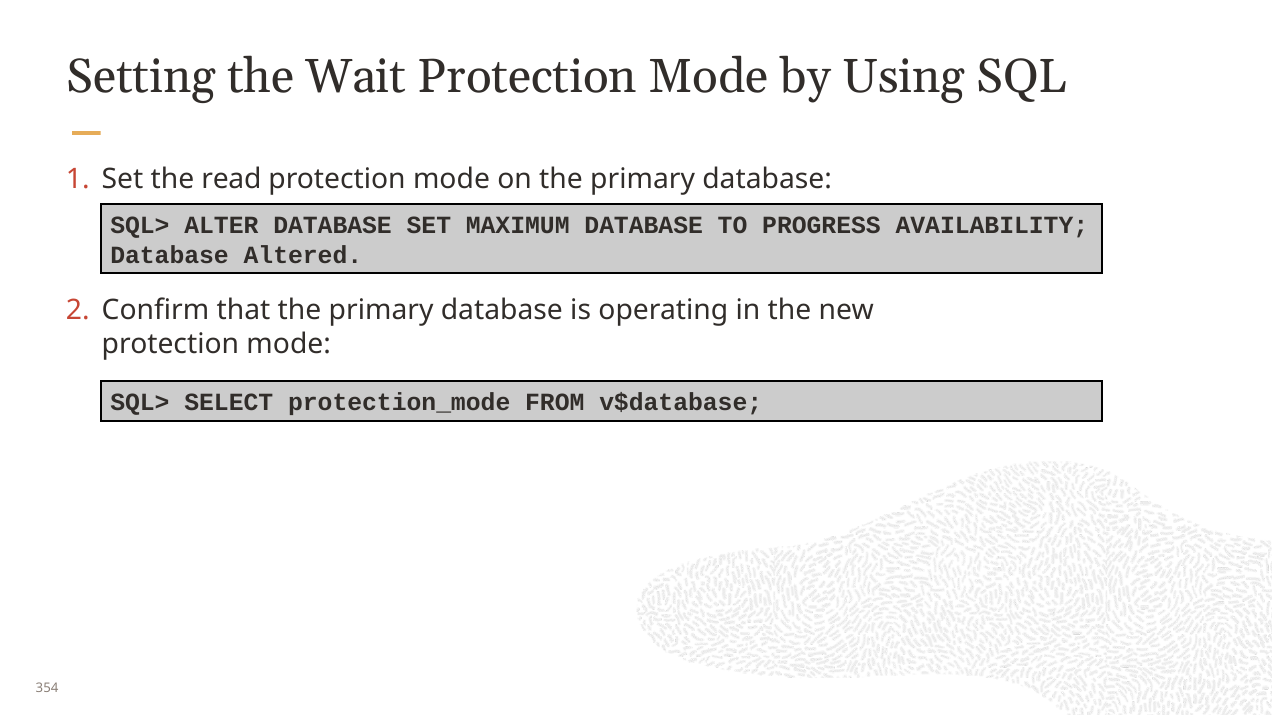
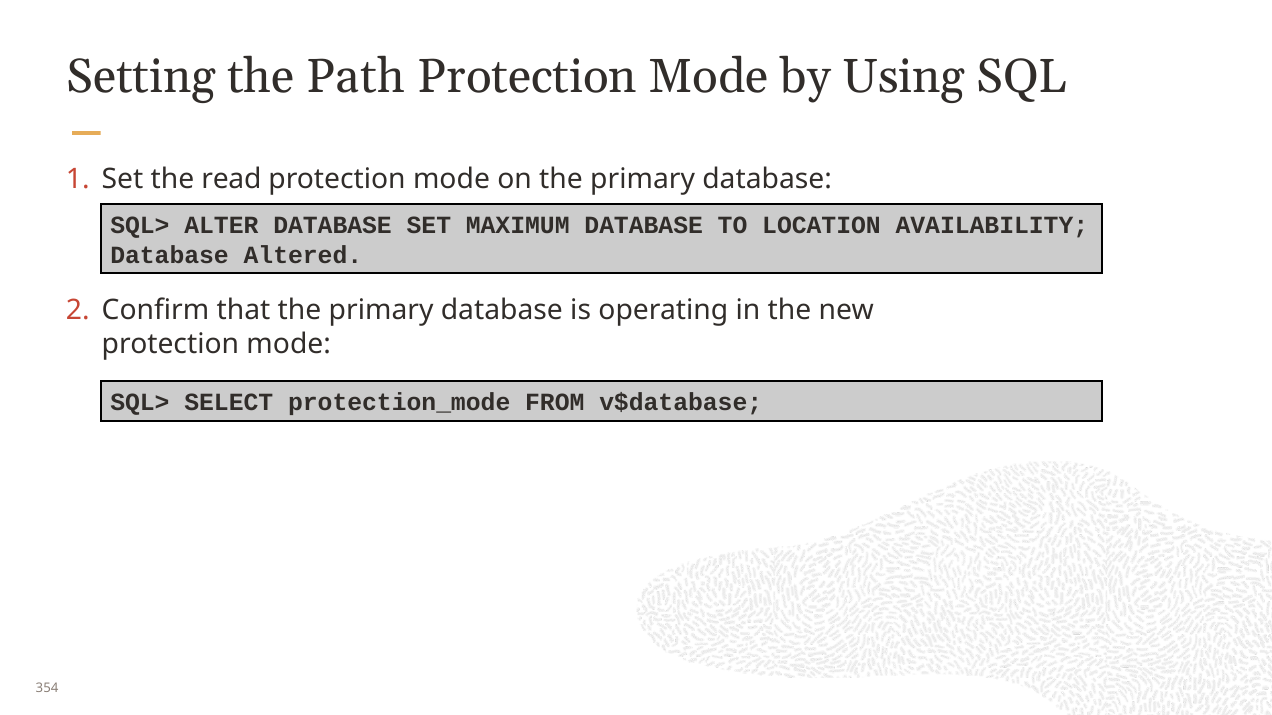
Wait: Wait -> Path (356, 77)
PROGRESS: PROGRESS -> LOCATION (821, 225)
